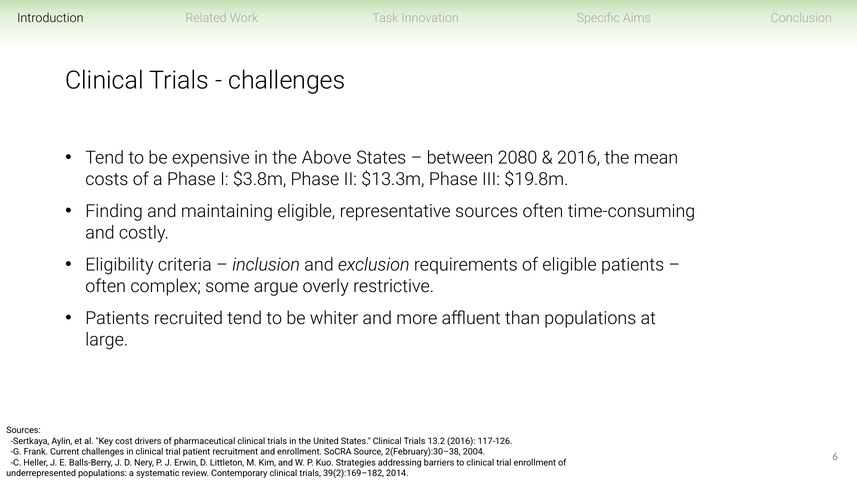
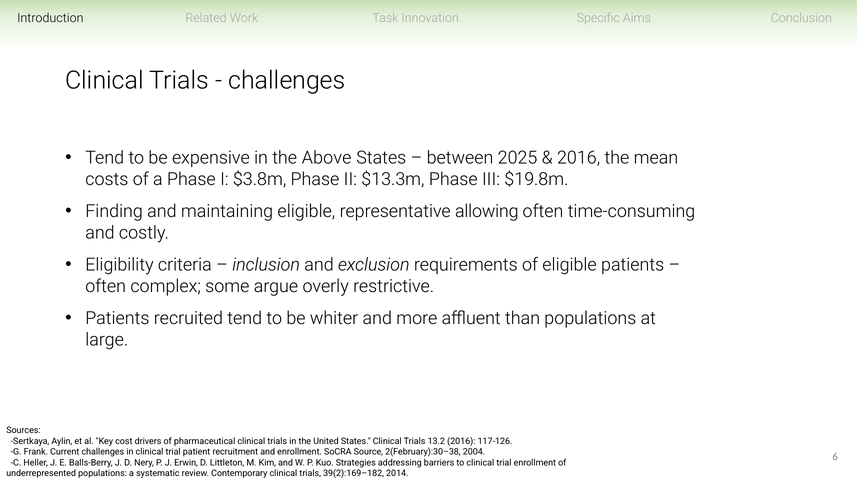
2080: 2080 -> 2025 (518, 158)
representative sources: sources -> allowing (487, 211)
